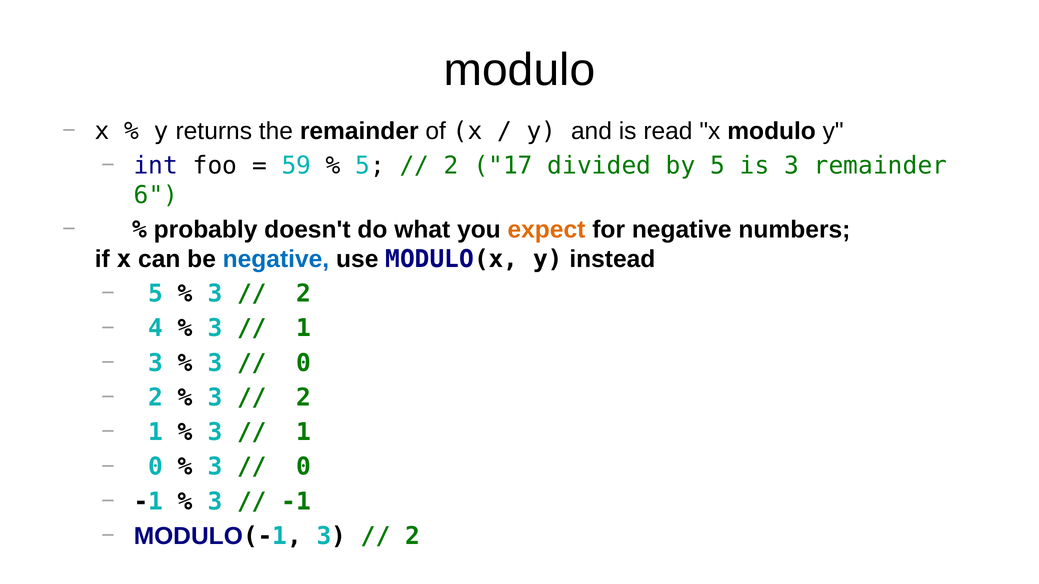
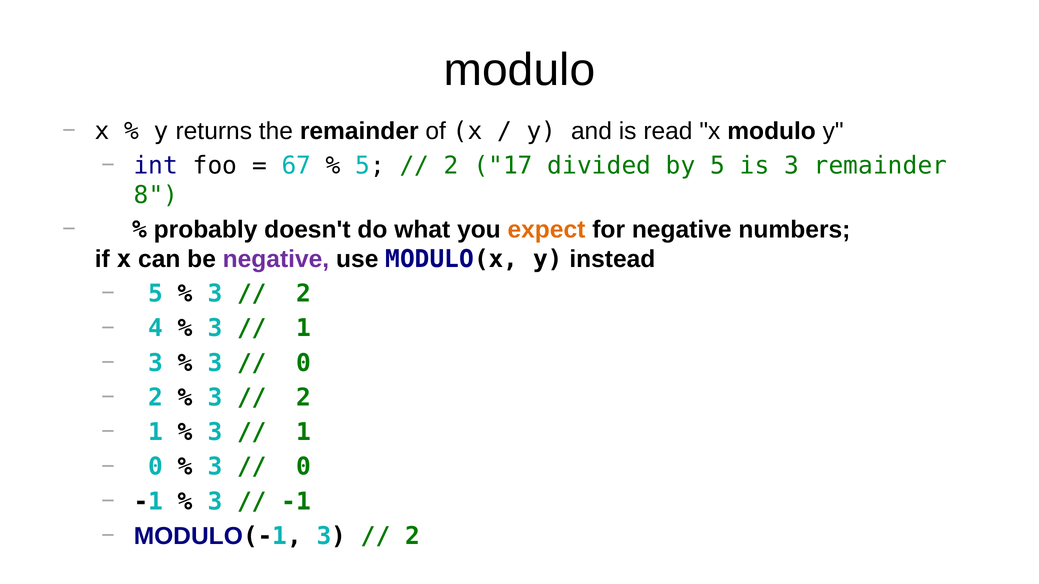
59: 59 -> 67 (296, 166)
6: 6 -> 8 (156, 195)
negative colour: blue -> purple (276, 259)
